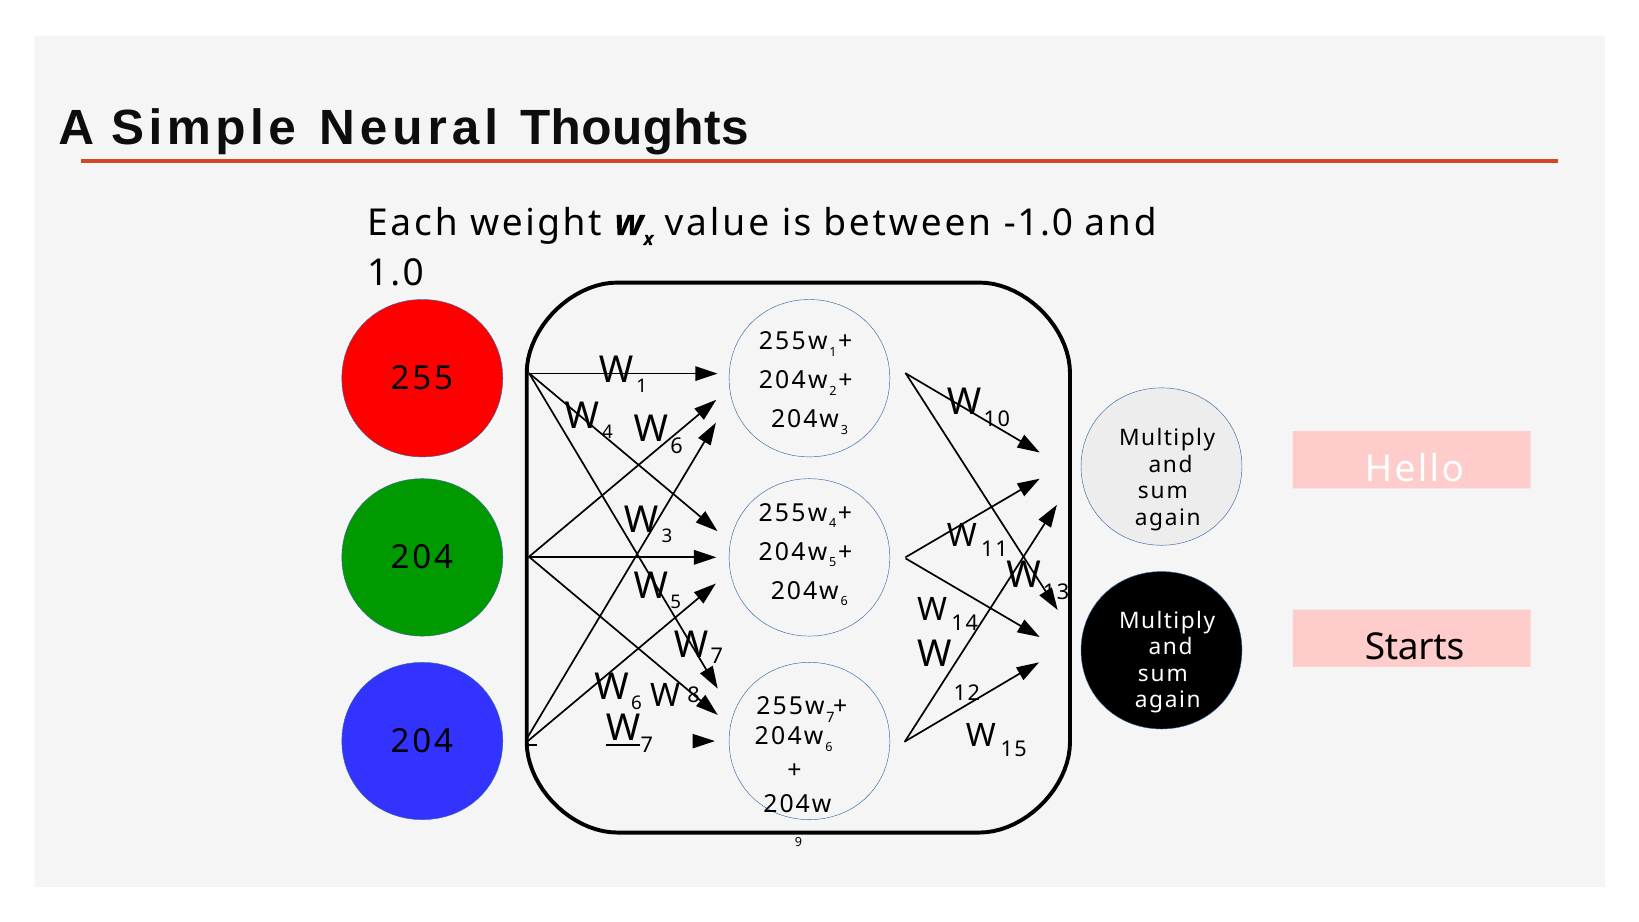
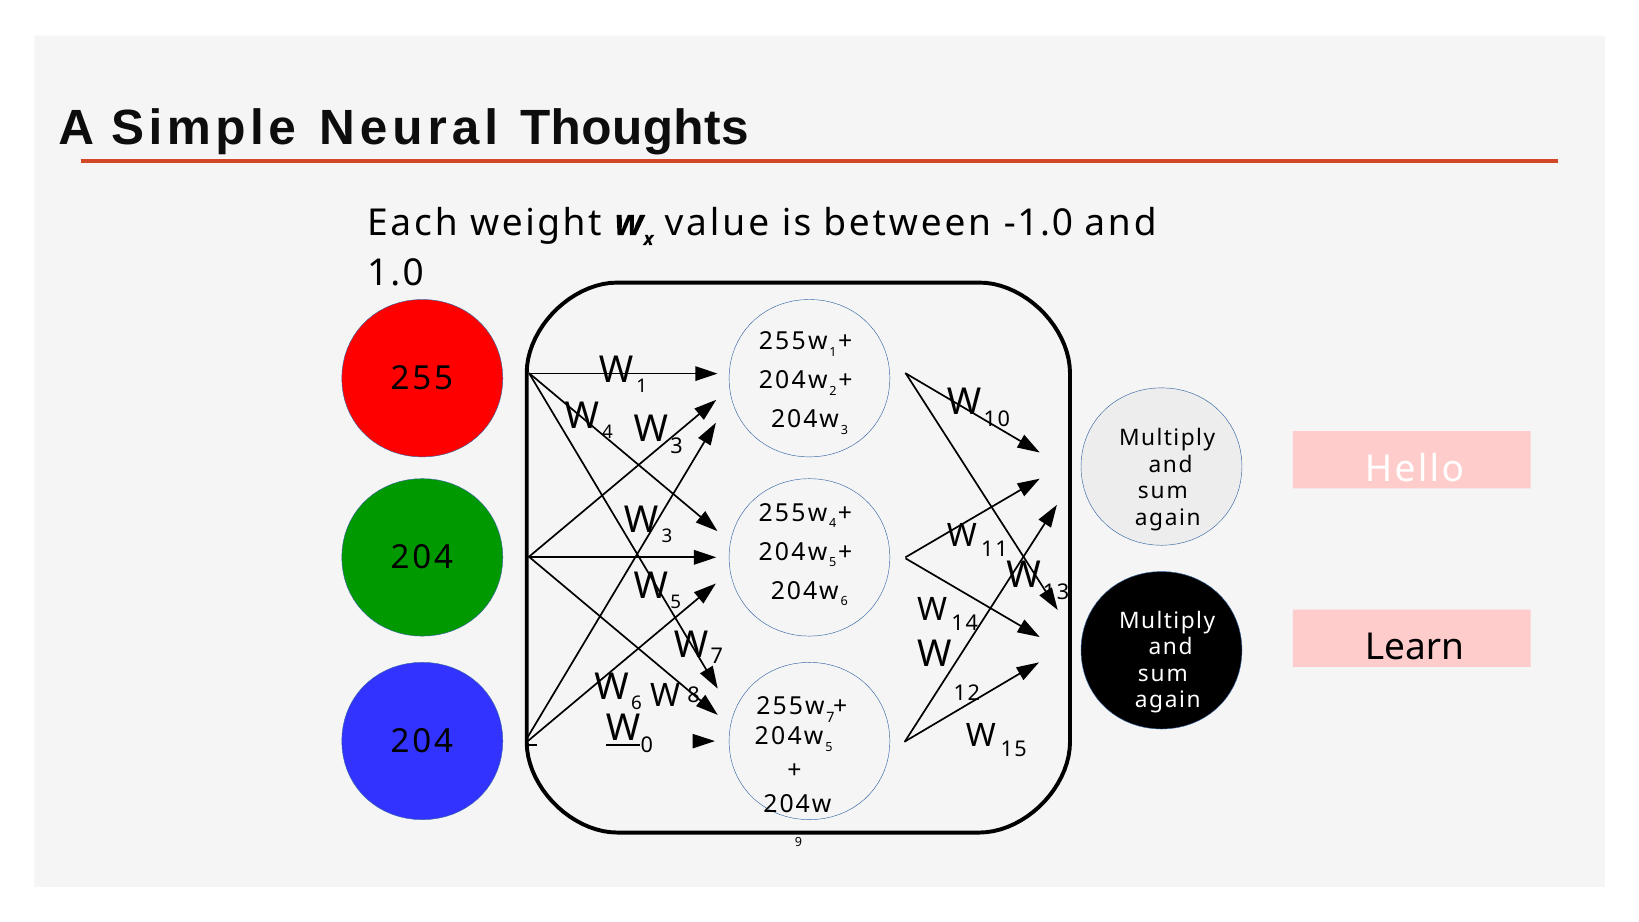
6: 6 -> 3 (676, 447)
Starts: Starts -> Learn (1414, 647)
W 7: 7 -> 0 (647, 746)
6: 6 -> 5 (829, 747)
